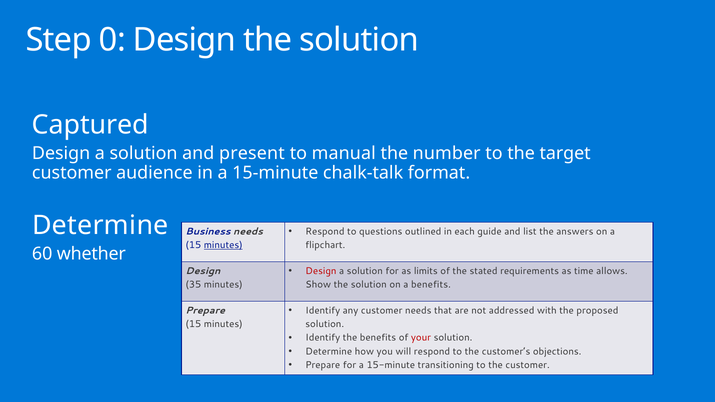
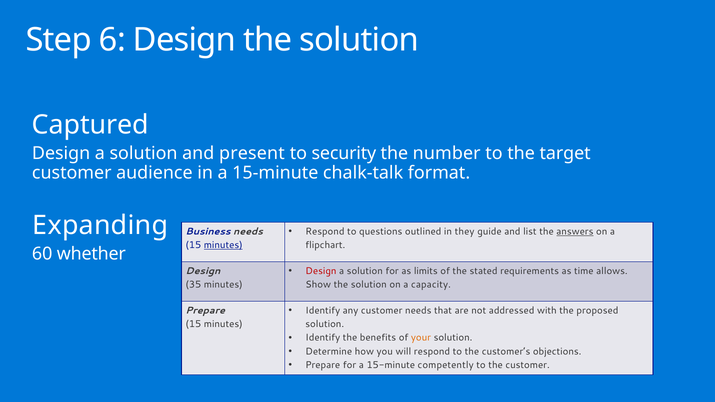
0: 0 -> 6 (113, 40)
manual: manual -> security (344, 154)
Determine: Determine -> Expanding (100, 225)
each: each -> they (465, 232)
answers underline: none -> present (575, 232)
a benefits: benefits -> capacity (431, 285)
your colour: red -> orange (421, 338)
transitioning: transitioning -> competently (446, 365)
